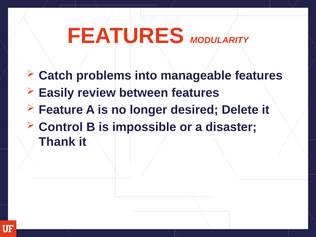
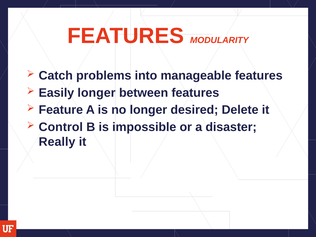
Easily review: review -> longer (97, 93)
Thank: Thank -> Really (57, 142)
